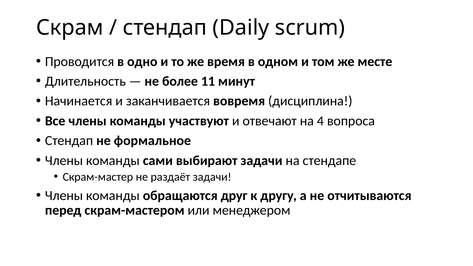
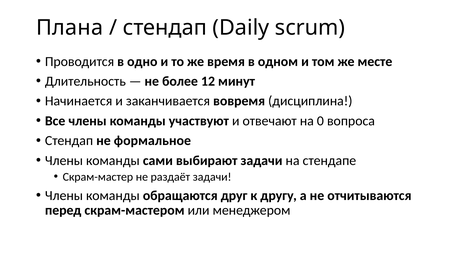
Скрам: Скрам -> Плана (70, 28)
11: 11 -> 12 (208, 81)
4: 4 -> 0 (320, 121)
